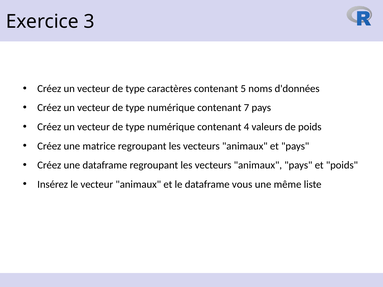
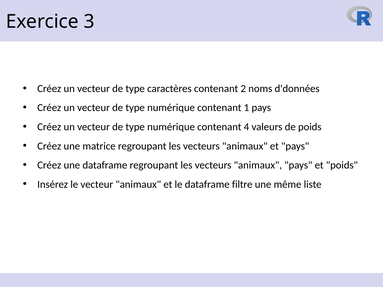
5: 5 -> 2 (243, 89)
7: 7 -> 1 (246, 108)
vous: vous -> filtre (242, 184)
